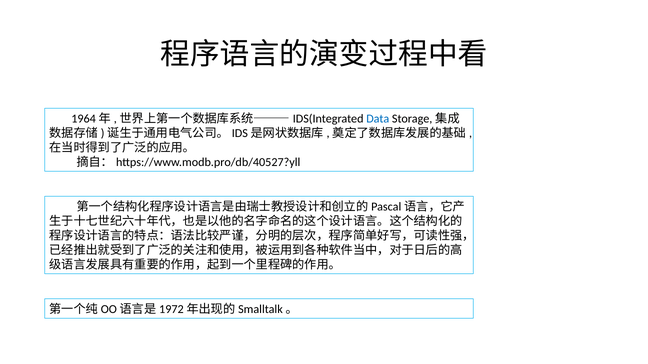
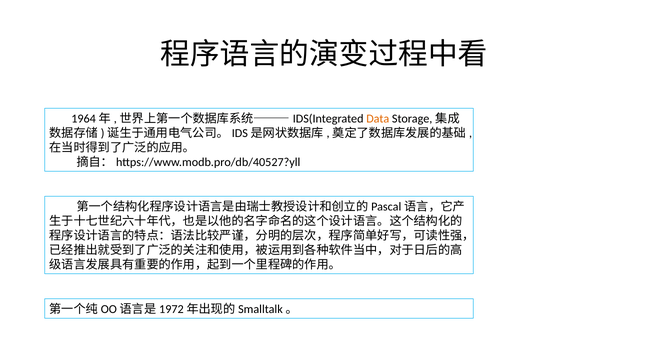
Data colour: blue -> orange (378, 119)
